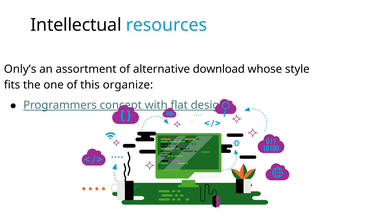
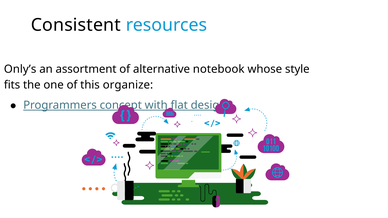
Intellectual: Intellectual -> Consistent (76, 25)
download: download -> notebook (219, 69)
